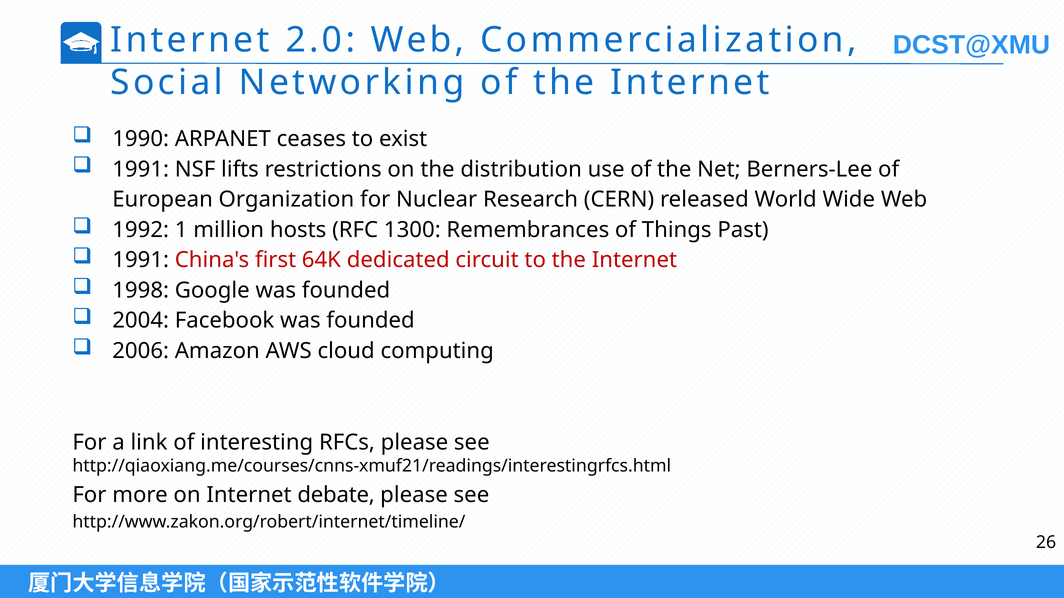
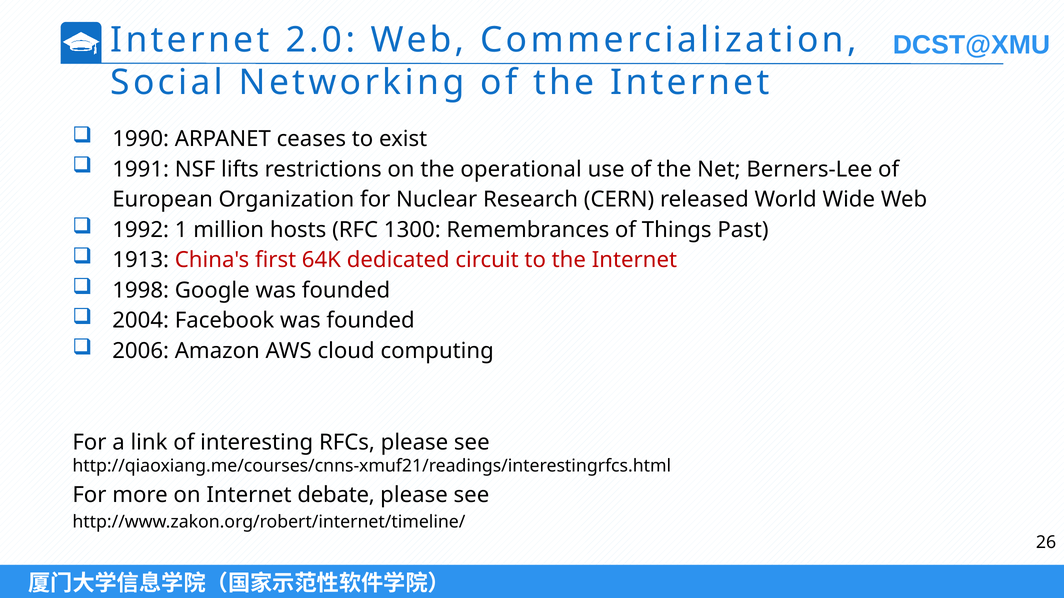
distribution: distribution -> operational (521, 169)
1991: 1991 -> 1913 (141, 260)
